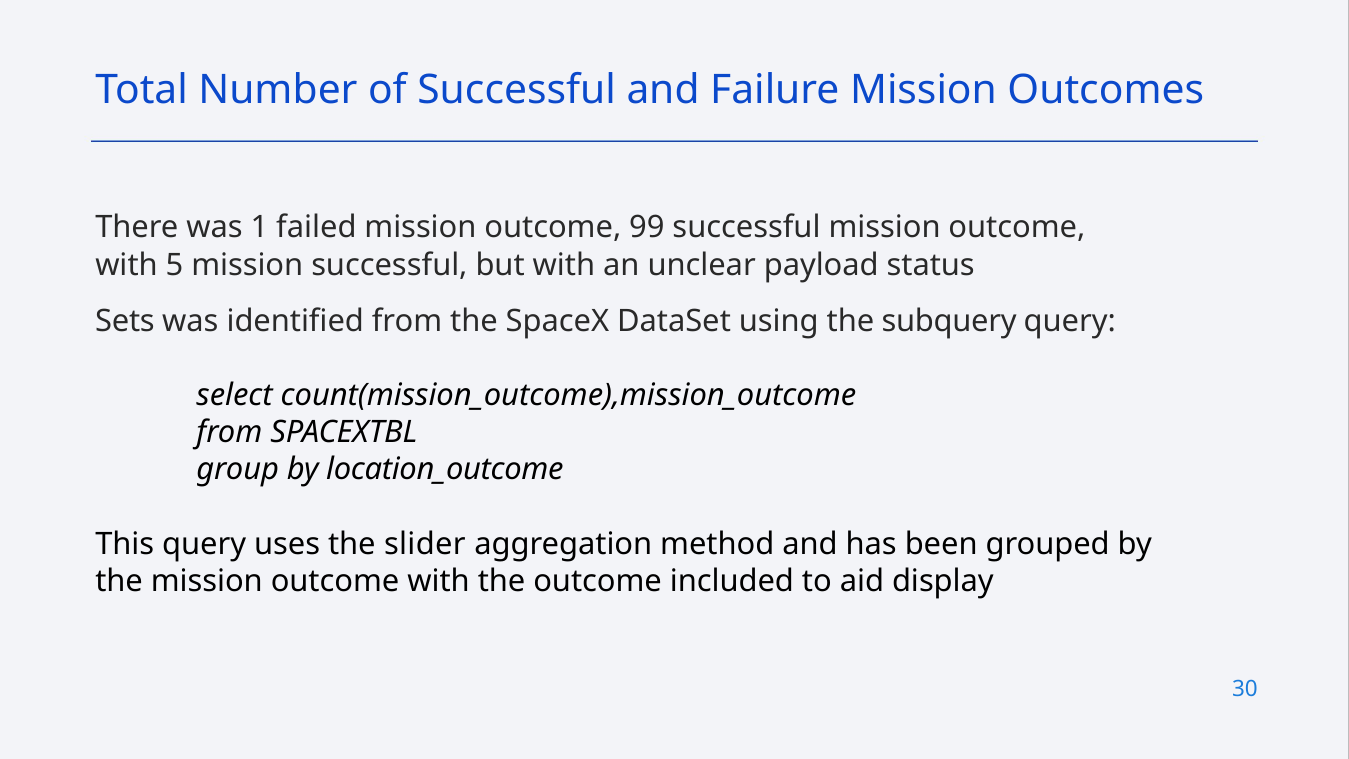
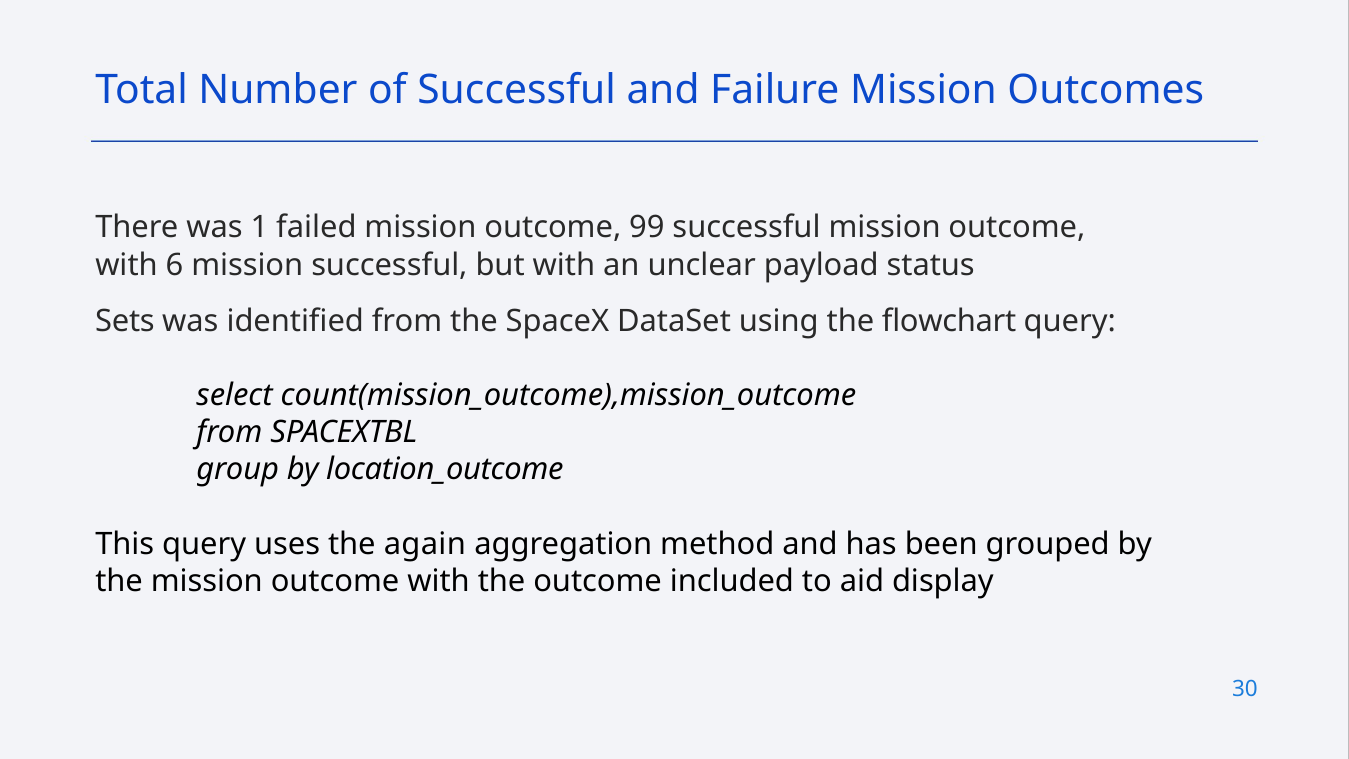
5: 5 -> 6 (174, 265)
subquery: subquery -> flowchart (949, 321)
slider: slider -> again (425, 544)
